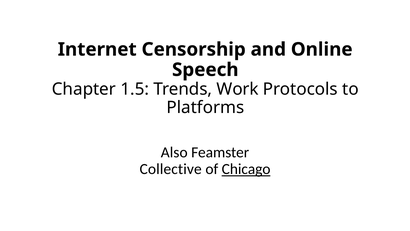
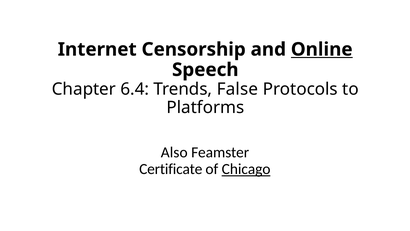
Online underline: none -> present (322, 49)
1.5: 1.5 -> 6.4 (135, 89)
Work: Work -> False (237, 89)
Collective: Collective -> Certificate (171, 169)
